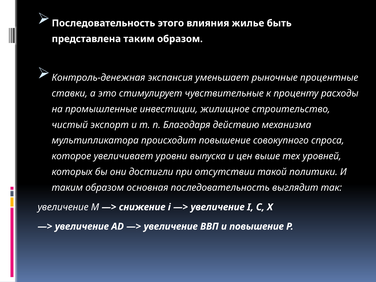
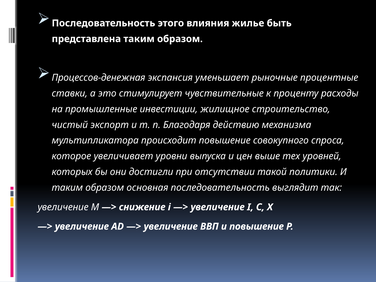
Контроль-денежная: Контроль-денежная -> Процессов-денежная (98, 78)
